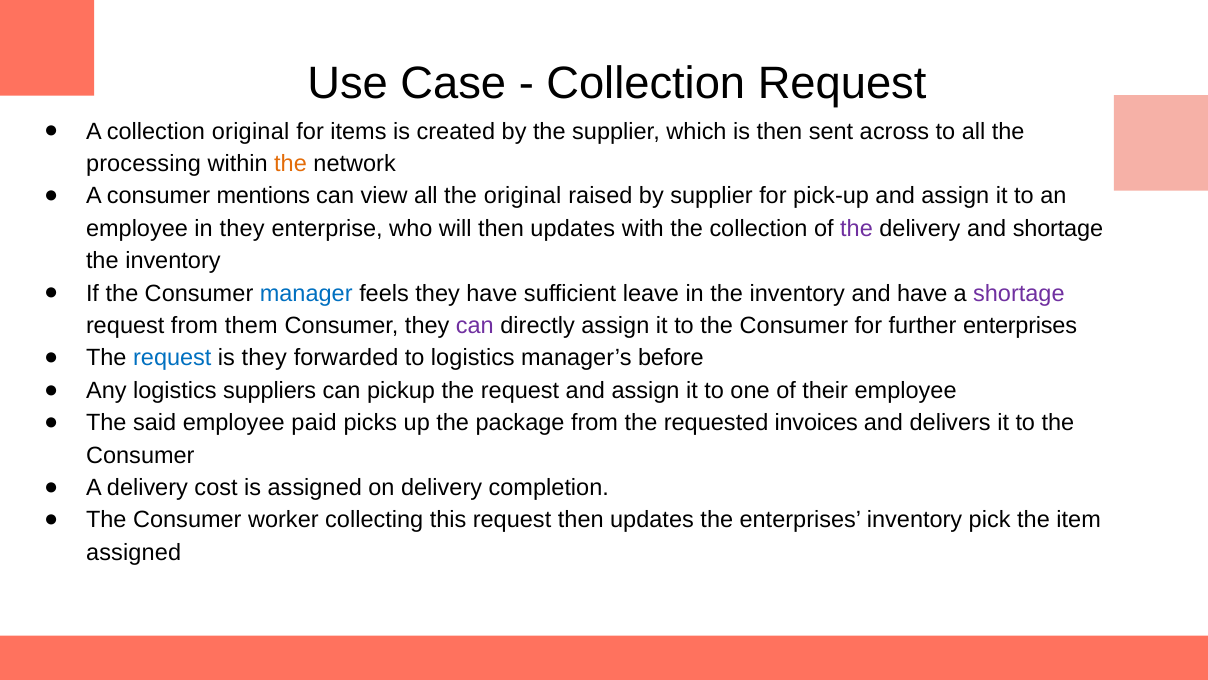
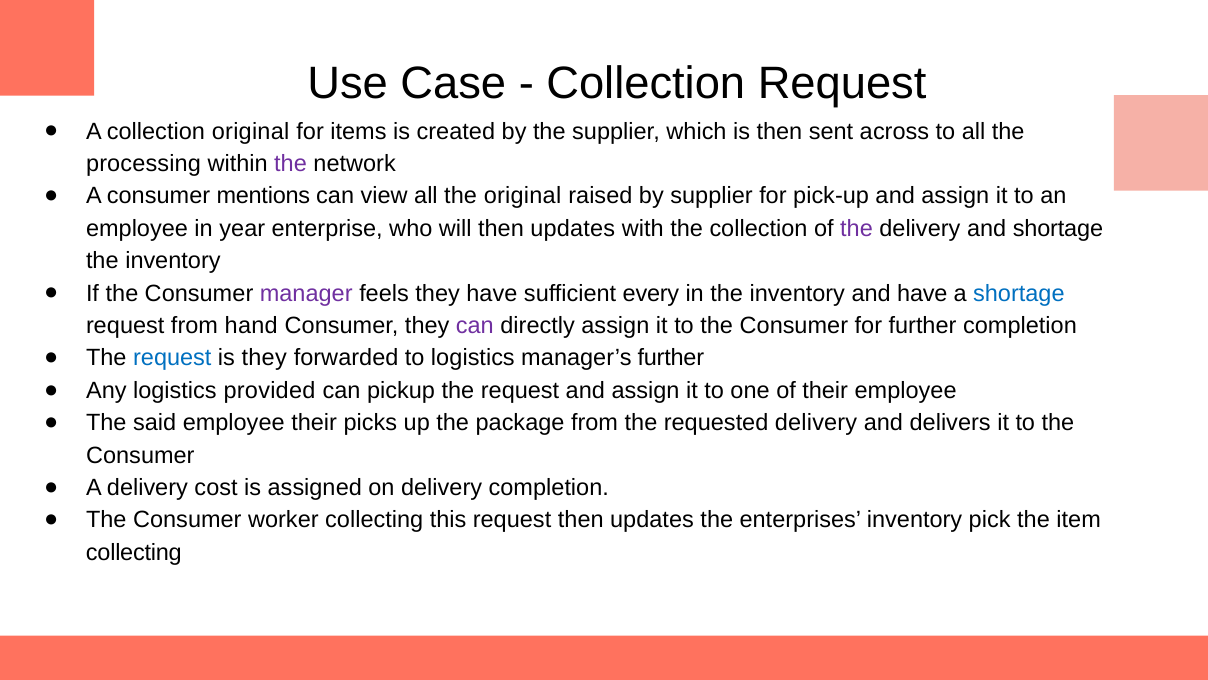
the colour: orange -> purple (291, 164)
in they: they -> year (242, 228)
manager colour: blue -> purple (306, 293)
leave: leave -> every (651, 293)
shortage colour: purple -> blue (1019, 293)
them: them -> hand (251, 325)
further enterprises: enterprises -> completion (1020, 325)
manager’s before: before -> further (671, 358)
suppliers: suppliers -> provided (269, 390)
employee paid: paid -> their (314, 423)
requested invoices: invoices -> delivery (816, 423)
assigned: assigned -> collecting (134, 552)
